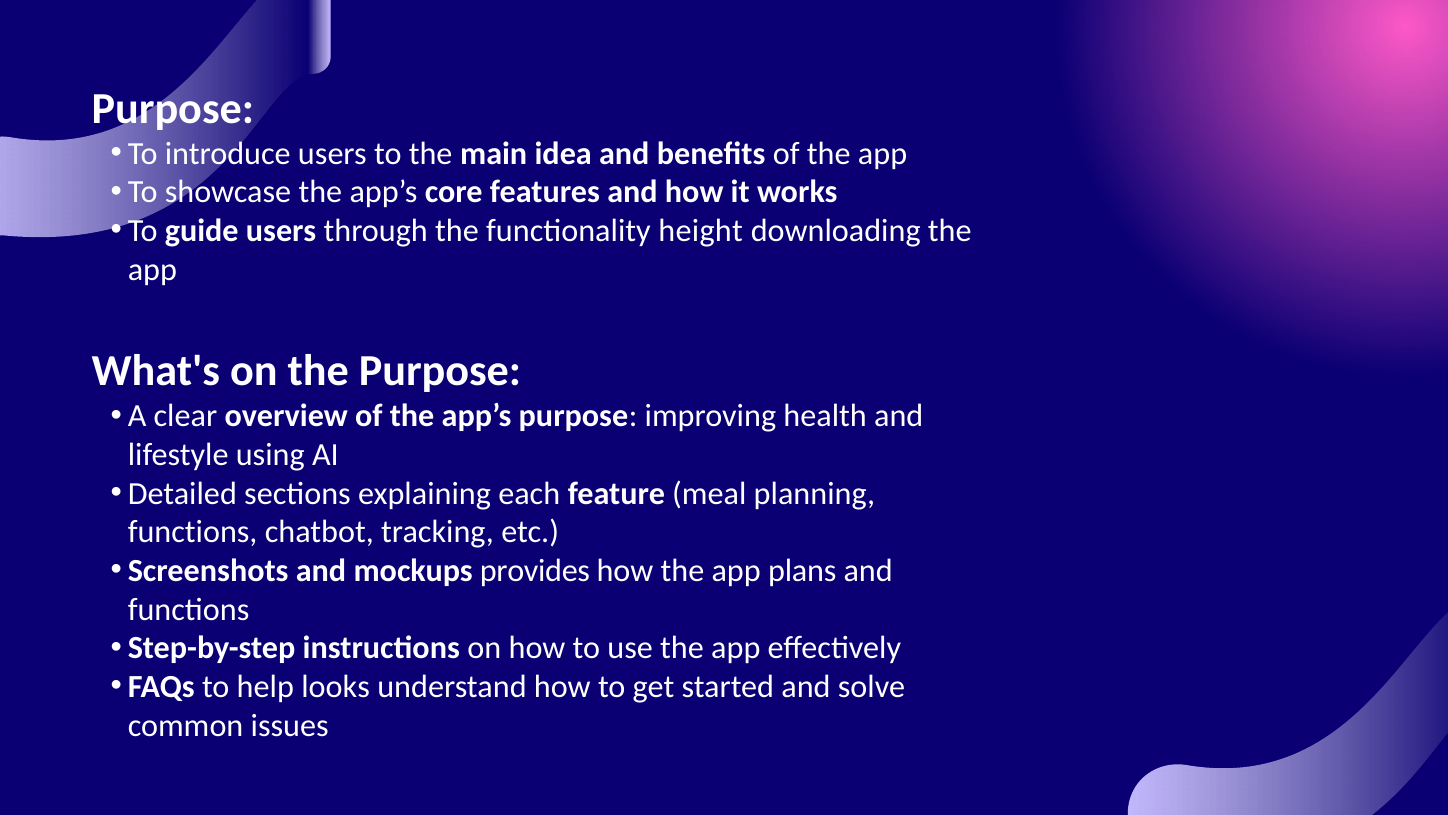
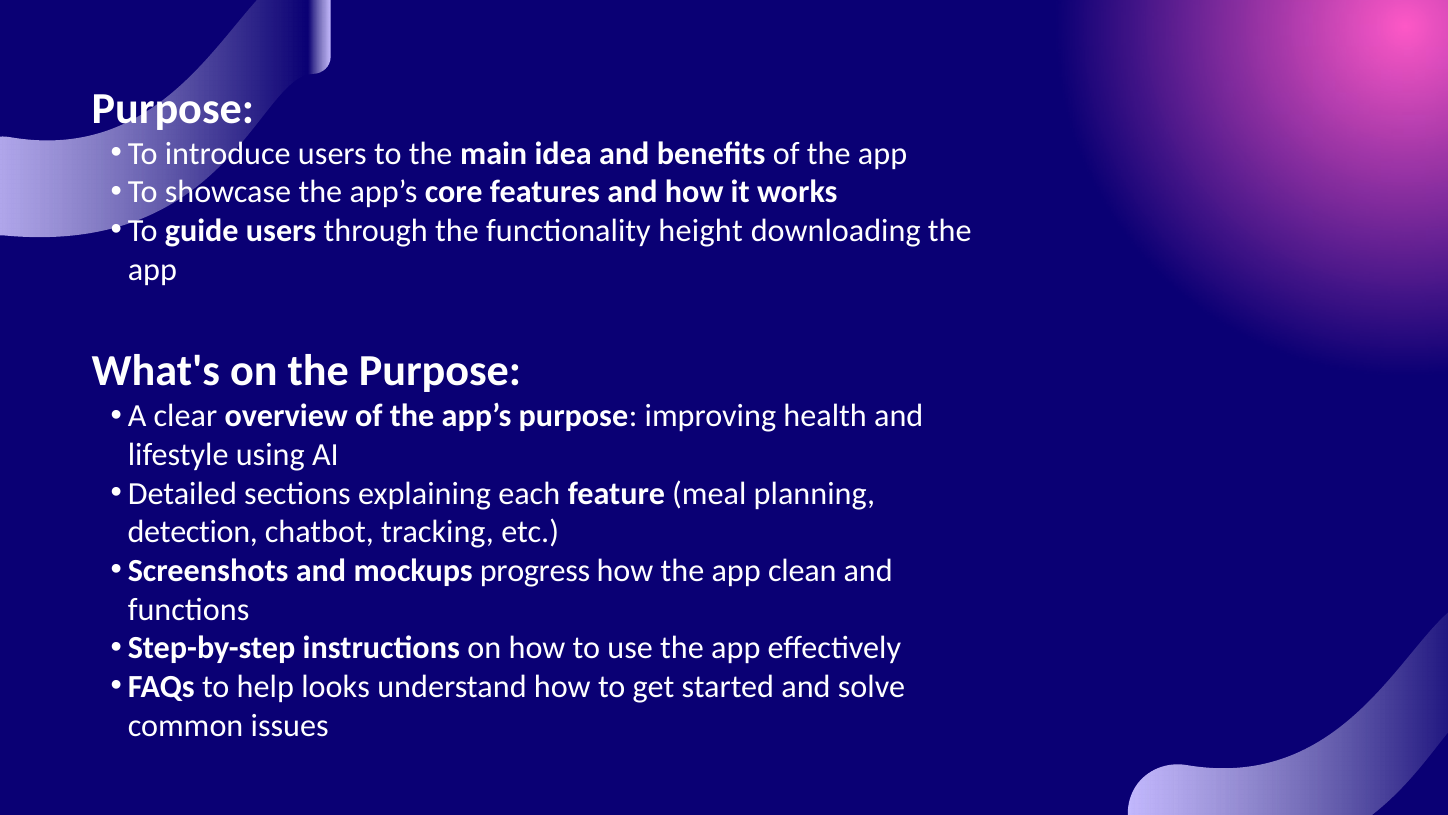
functions: functions -> detection (193, 532)
provides: provides -> progress (535, 570)
plans: plans -> clean (802, 570)
